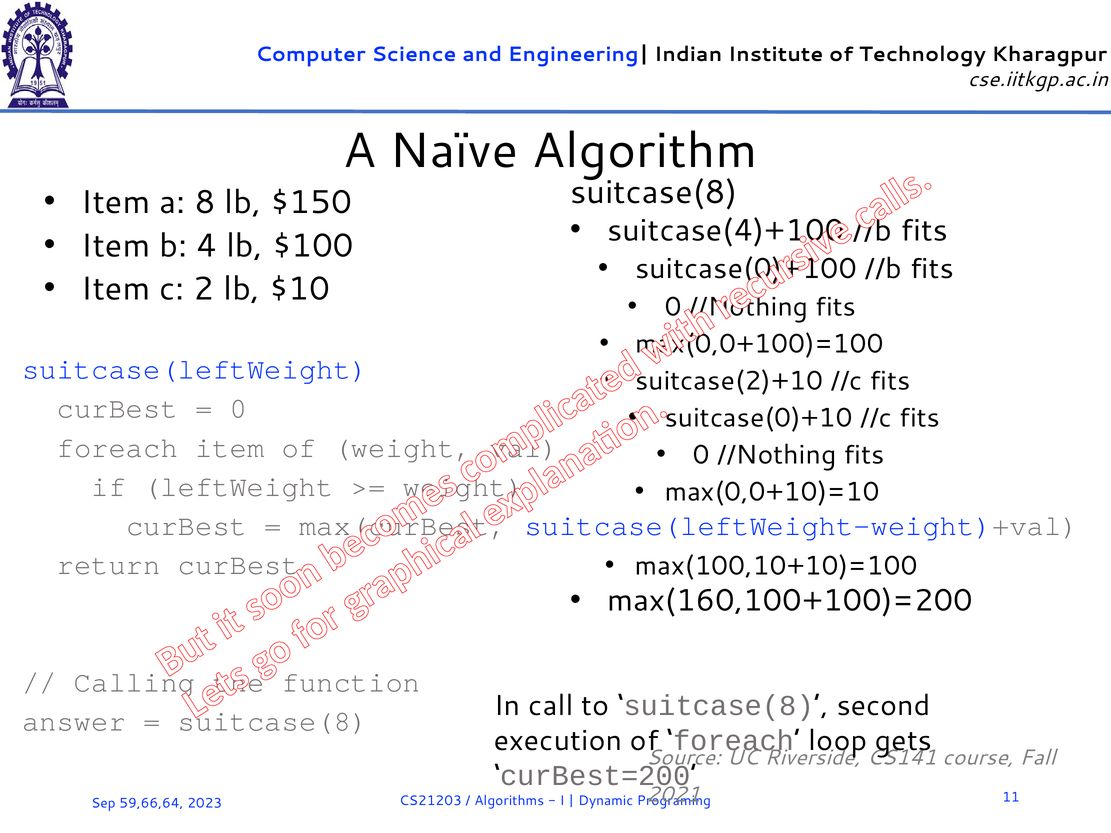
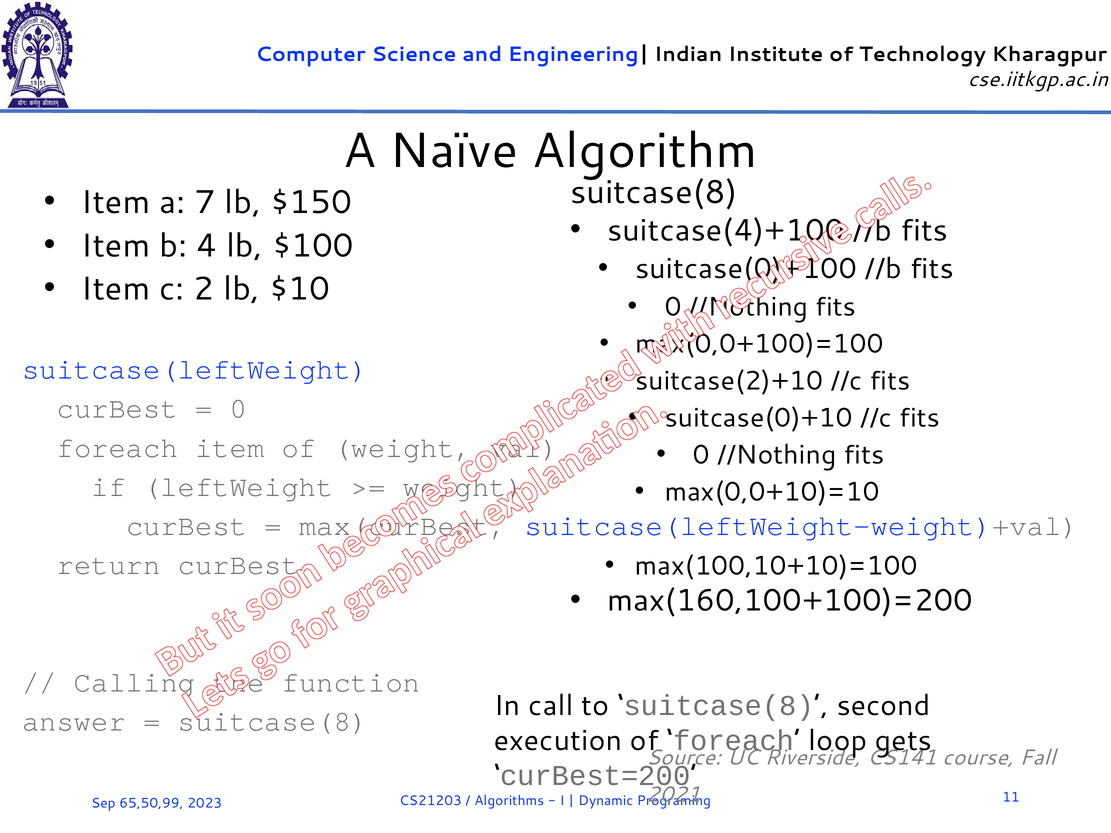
8: 8 -> 7 (205, 202)
59,66,64: 59,66,64 -> 65,50,99 (151, 804)
